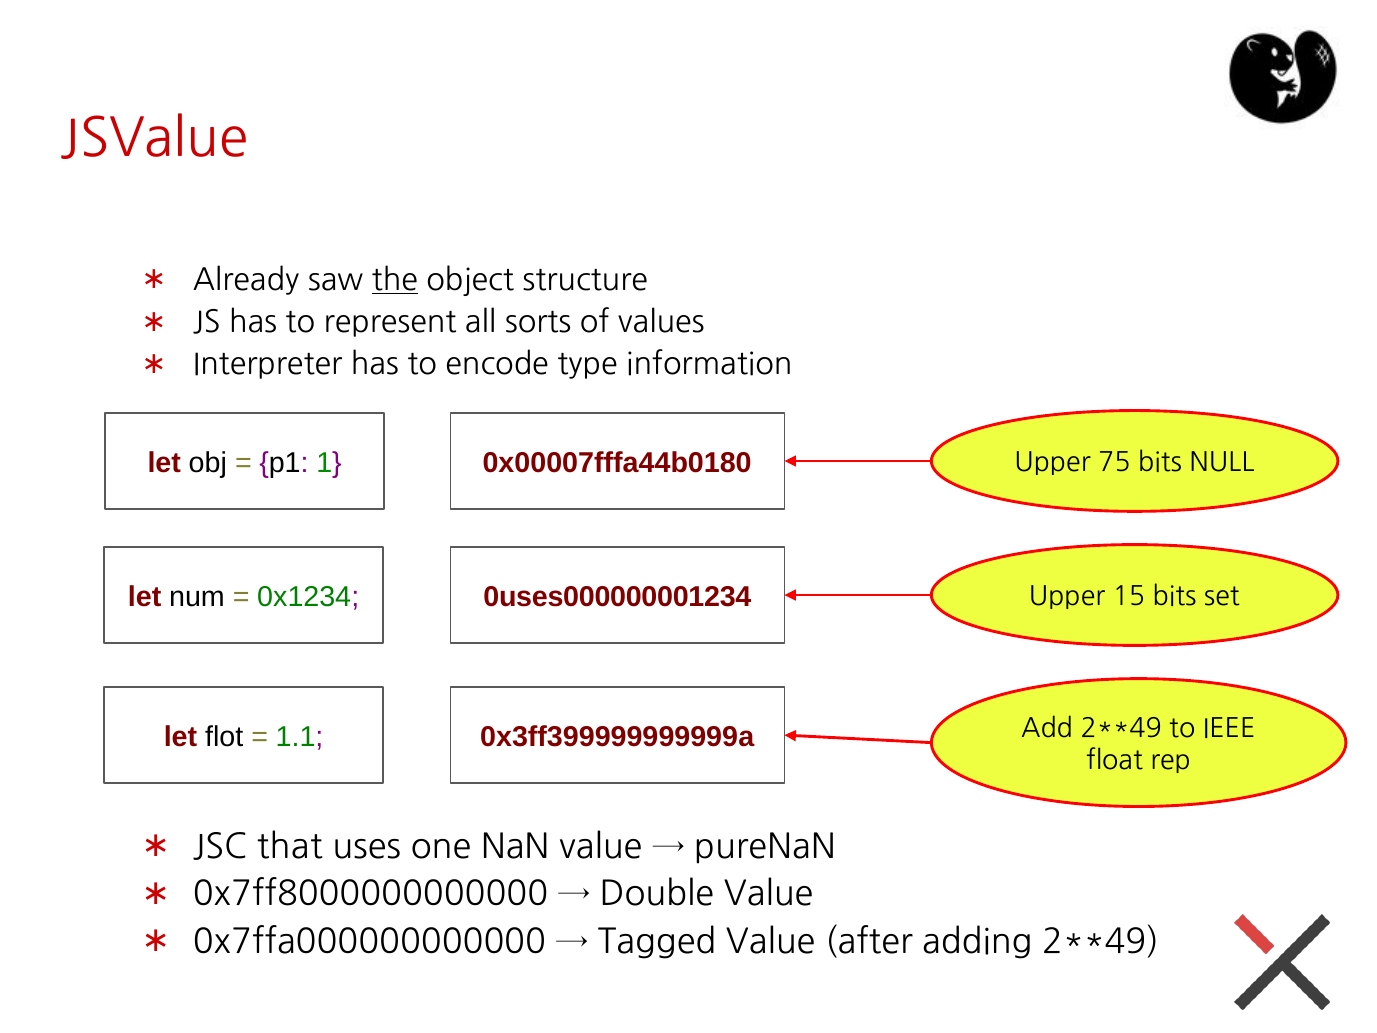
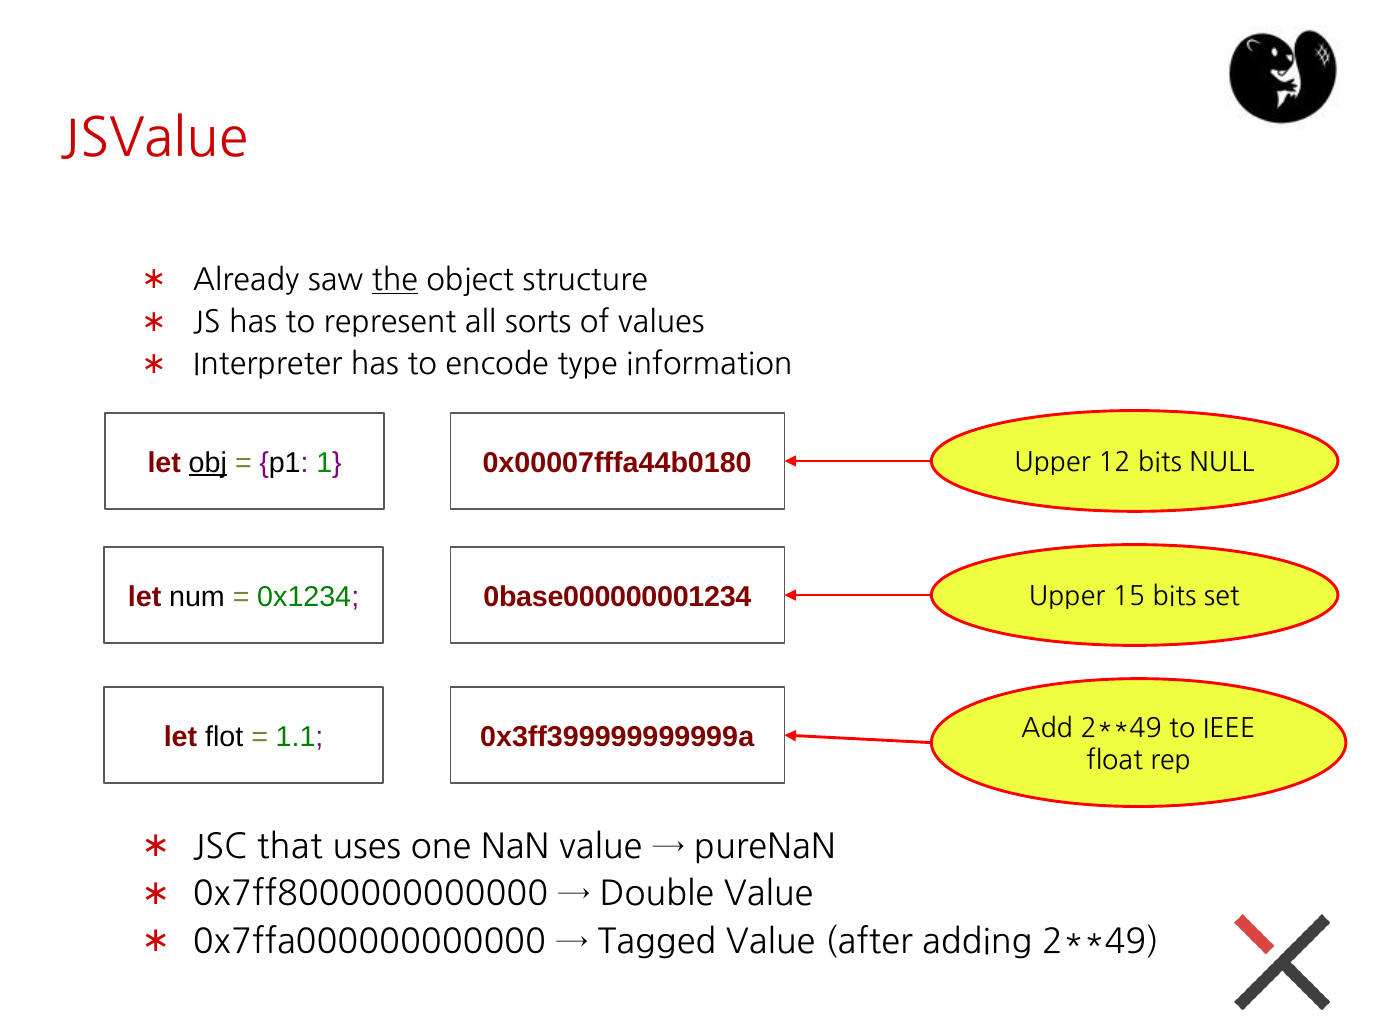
obj underline: none -> present (208, 463)
75: 75 -> 12 (1114, 463)
0uses000000001234: 0uses000000001234 -> 0base000000001234 (617, 597)
